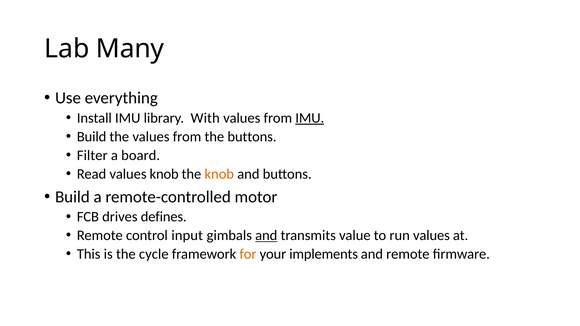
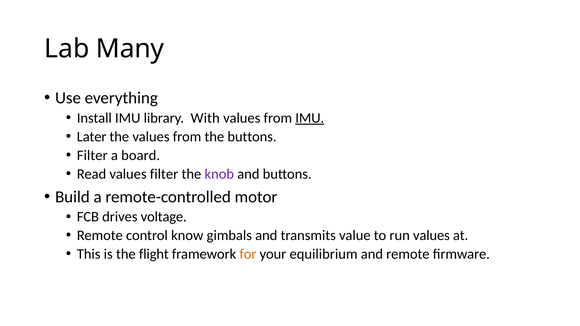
Build: Build -> Later (92, 137)
values knob: knob -> filter (164, 174)
knob colour: orange -> purple (219, 174)
defines: defines -> voltage (164, 217)
input: input -> know (187, 236)
and underline: present -> none (266, 236)
cycle: cycle -> flight (154, 254)
implements: implements -> equilibrium (324, 254)
